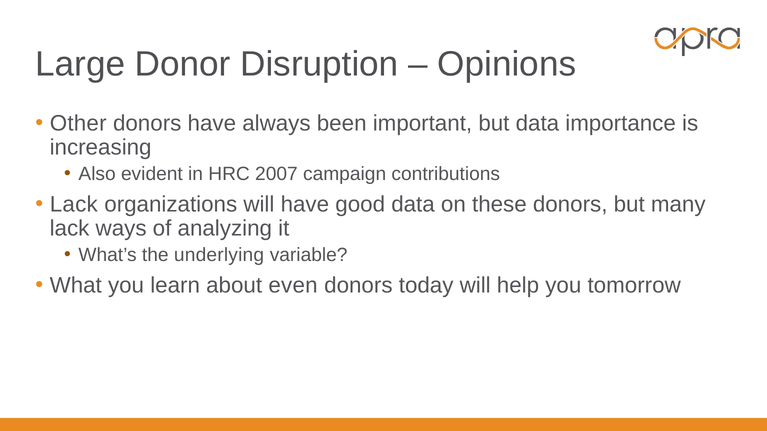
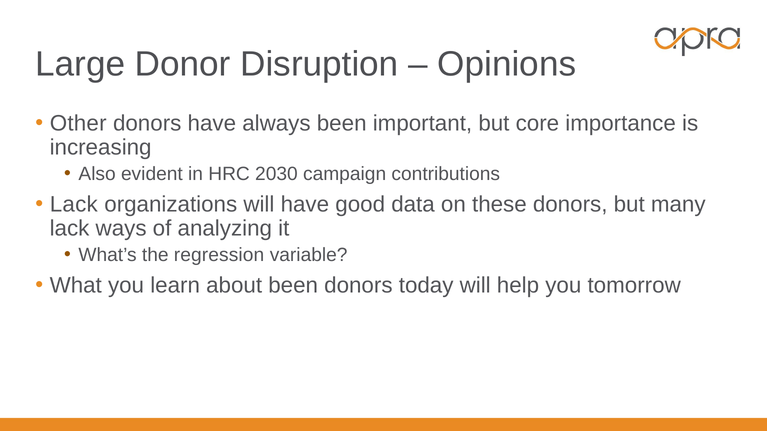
but data: data -> core (537, 123)
2007: 2007 -> 2030 (276, 174)
underlying: underlying -> regression (219, 255)
about even: even -> been (293, 285)
